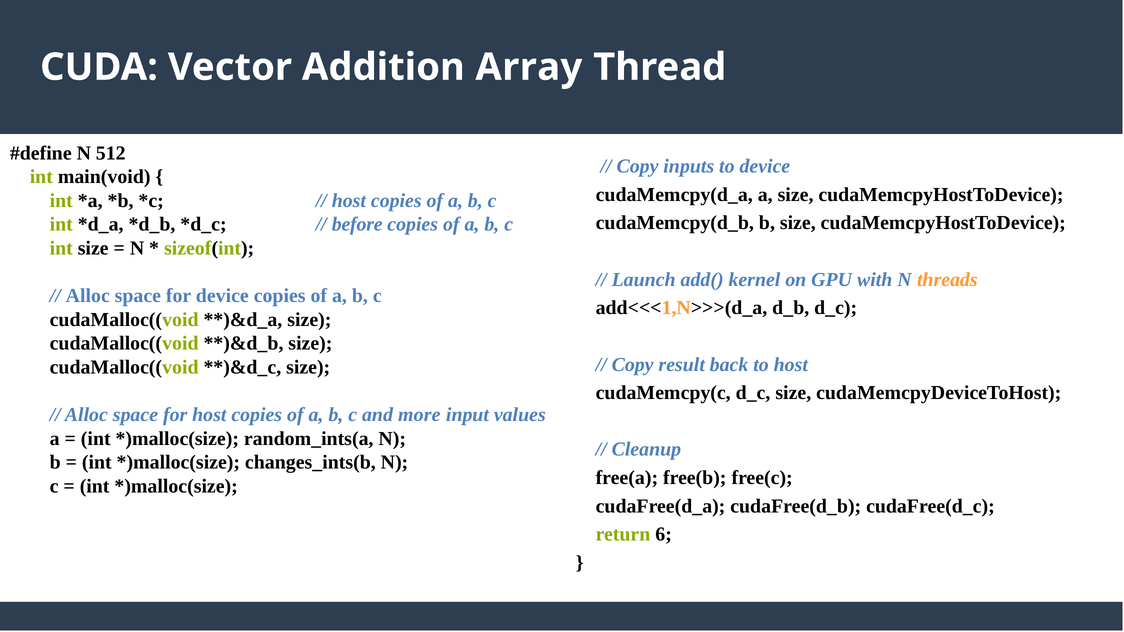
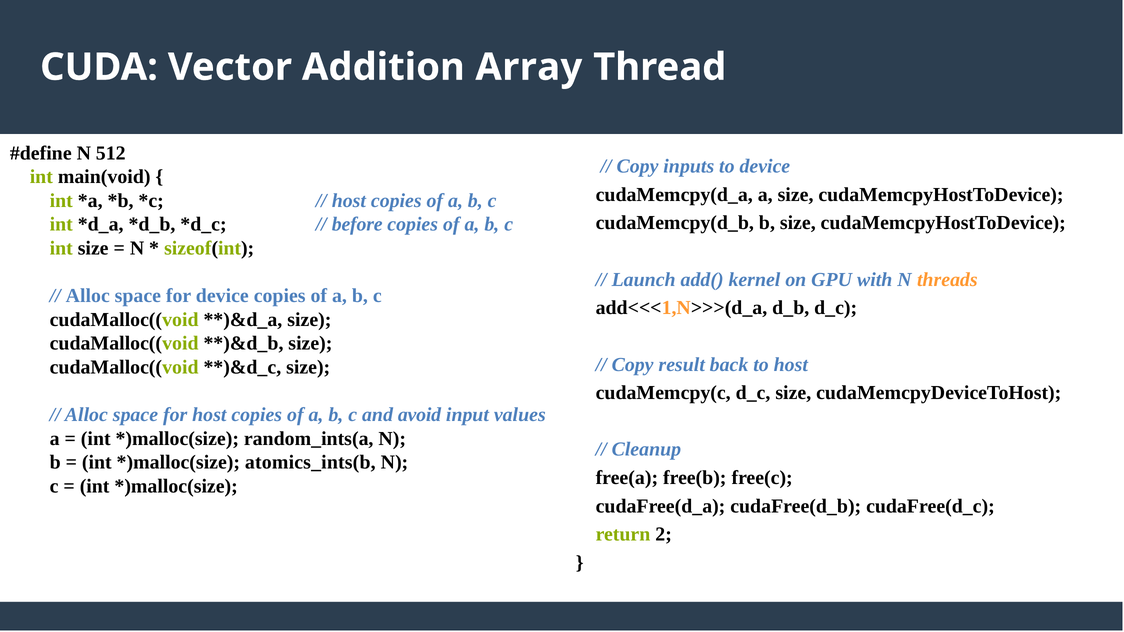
more: more -> avoid (419, 415)
changes_ints(b: changes_ints(b -> atomics_ints(b (310, 463)
6: 6 -> 2 (664, 535)
